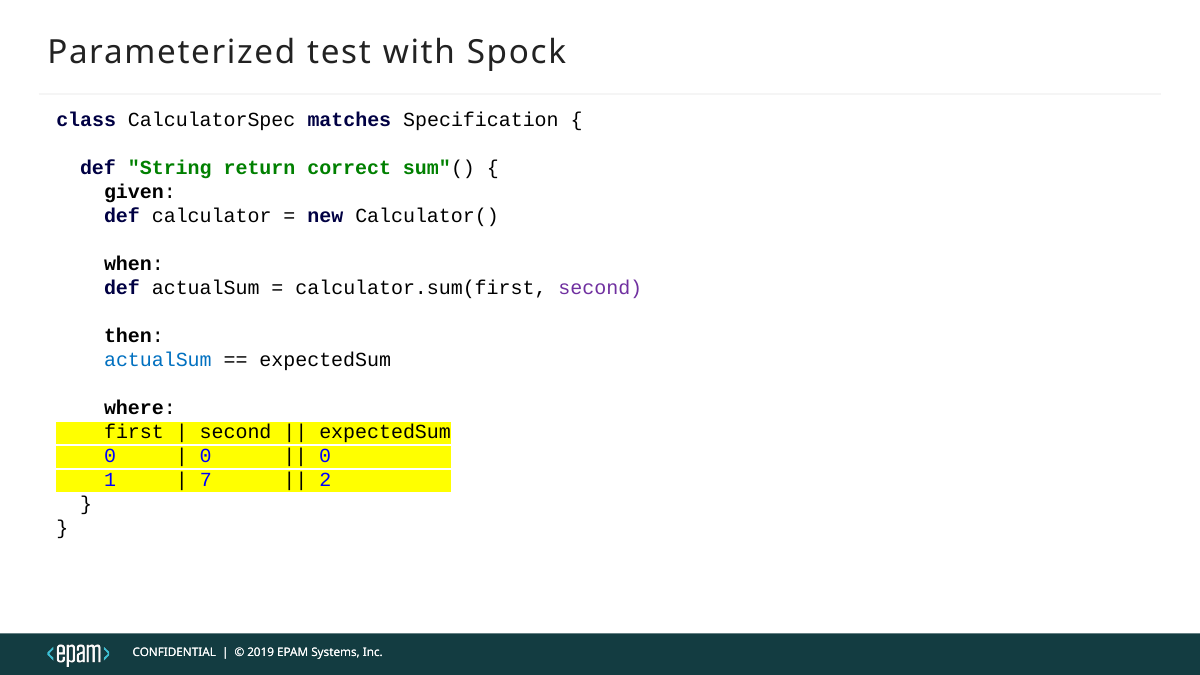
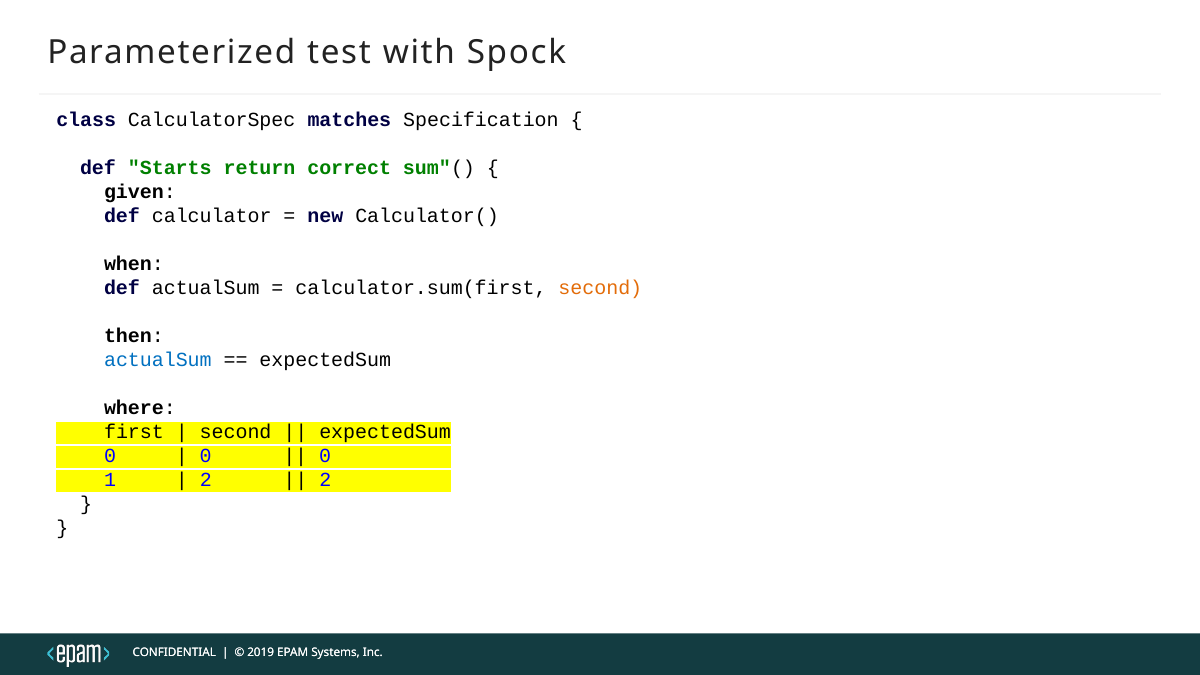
String: String -> Starts (170, 168)
second colour: purple -> orange (600, 288)
7: 7 -> 2 (206, 480)
